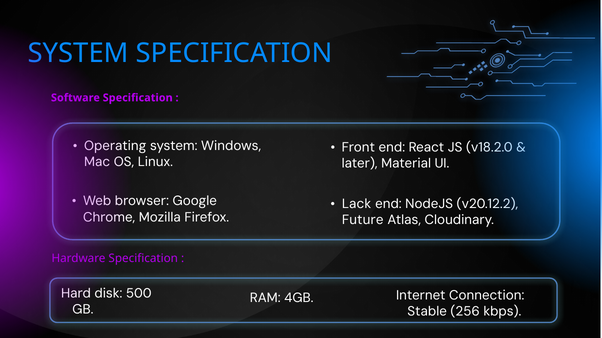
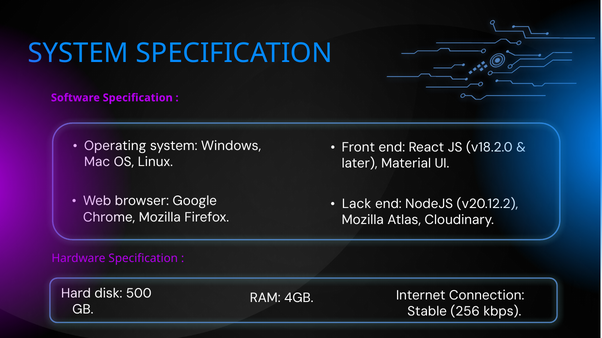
Future: Future -> Mozilla (363, 220)
